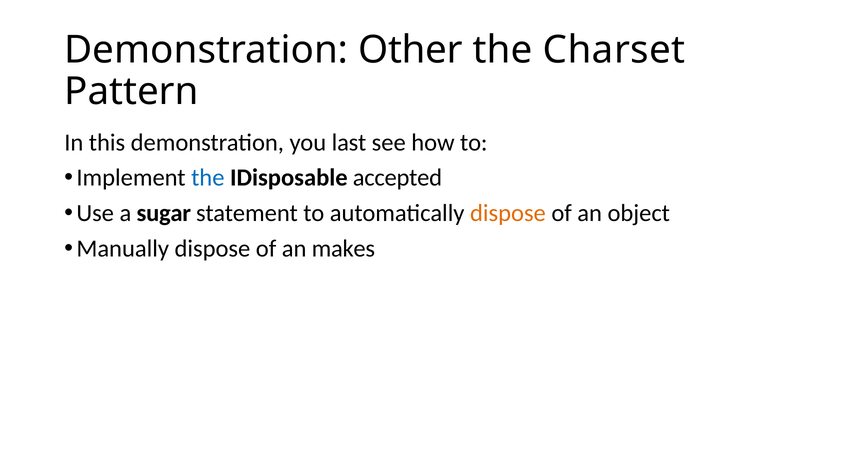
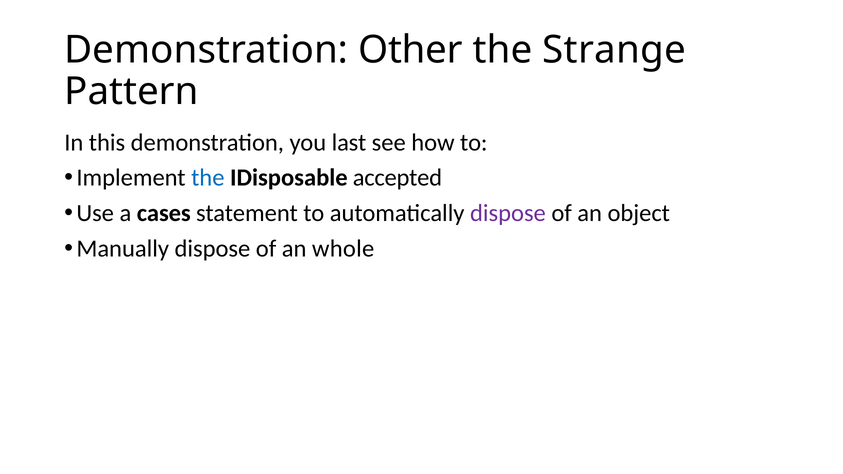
Charset: Charset -> Strange (614, 50)
sugar: sugar -> cases (164, 213)
dispose colour: orange -> purple (508, 213)
makes: makes -> whole (343, 249)
